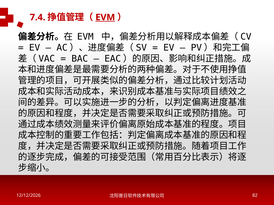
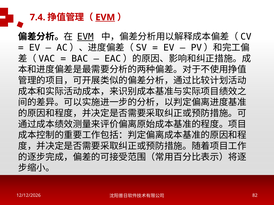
EVM underline: none -> present (85, 37)
